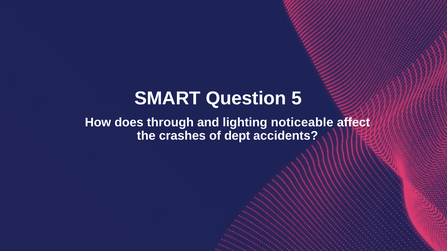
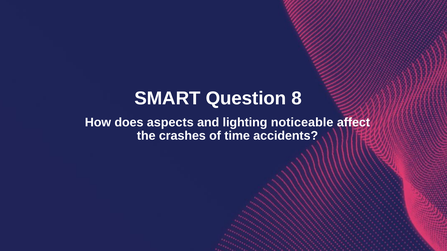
5: 5 -> 8 (297, 99)
through: through -> aspects (170, 123)
dept: dept -> time (237, 136)
